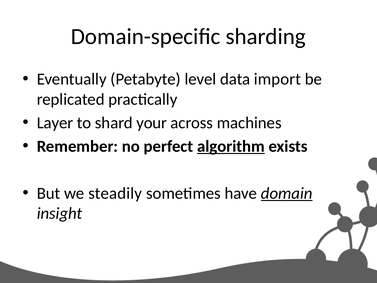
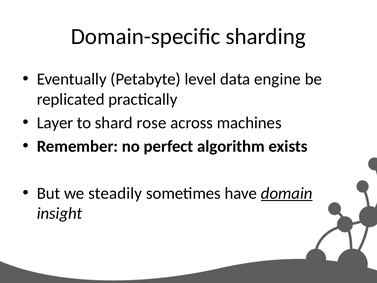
import: import -> engine (277, 79)
your: your -> rose (152, 123)
algorithm underline: present -> none (231, 146)
